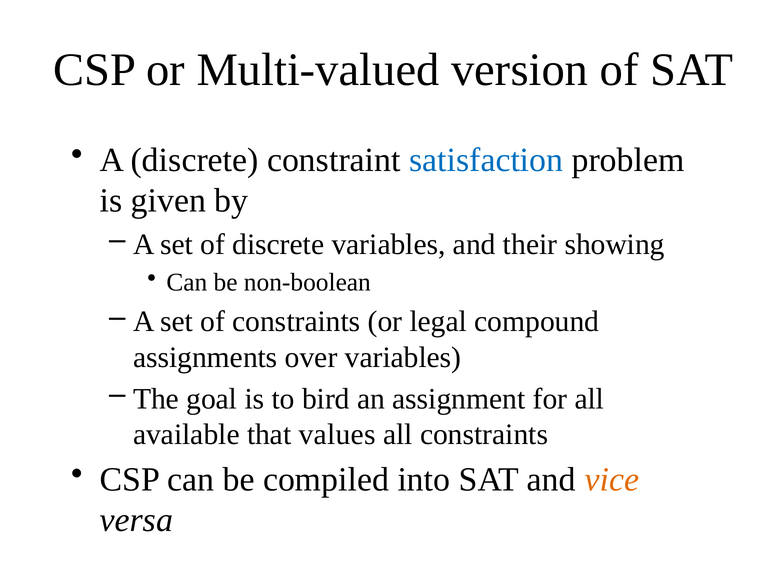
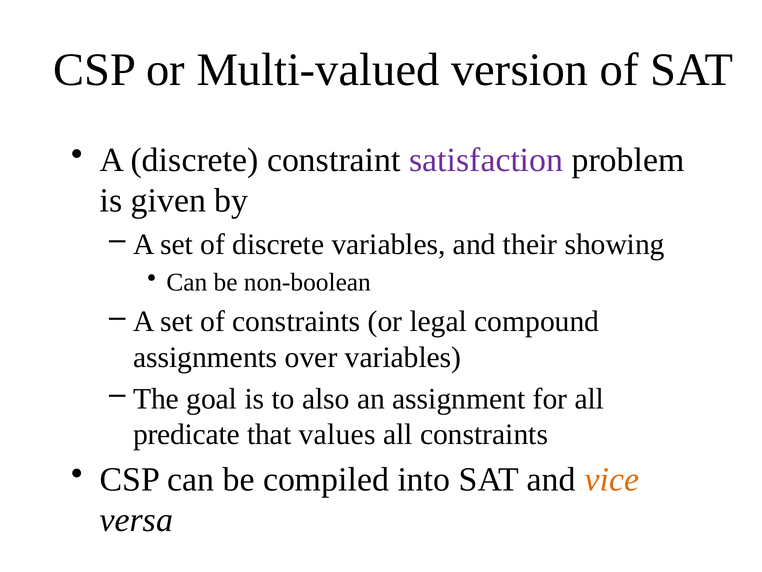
satisfaction colour: blue -> purple (486, 160)
bird: bird -> also (326, 398)
available: available -> predicate (186, 434)
